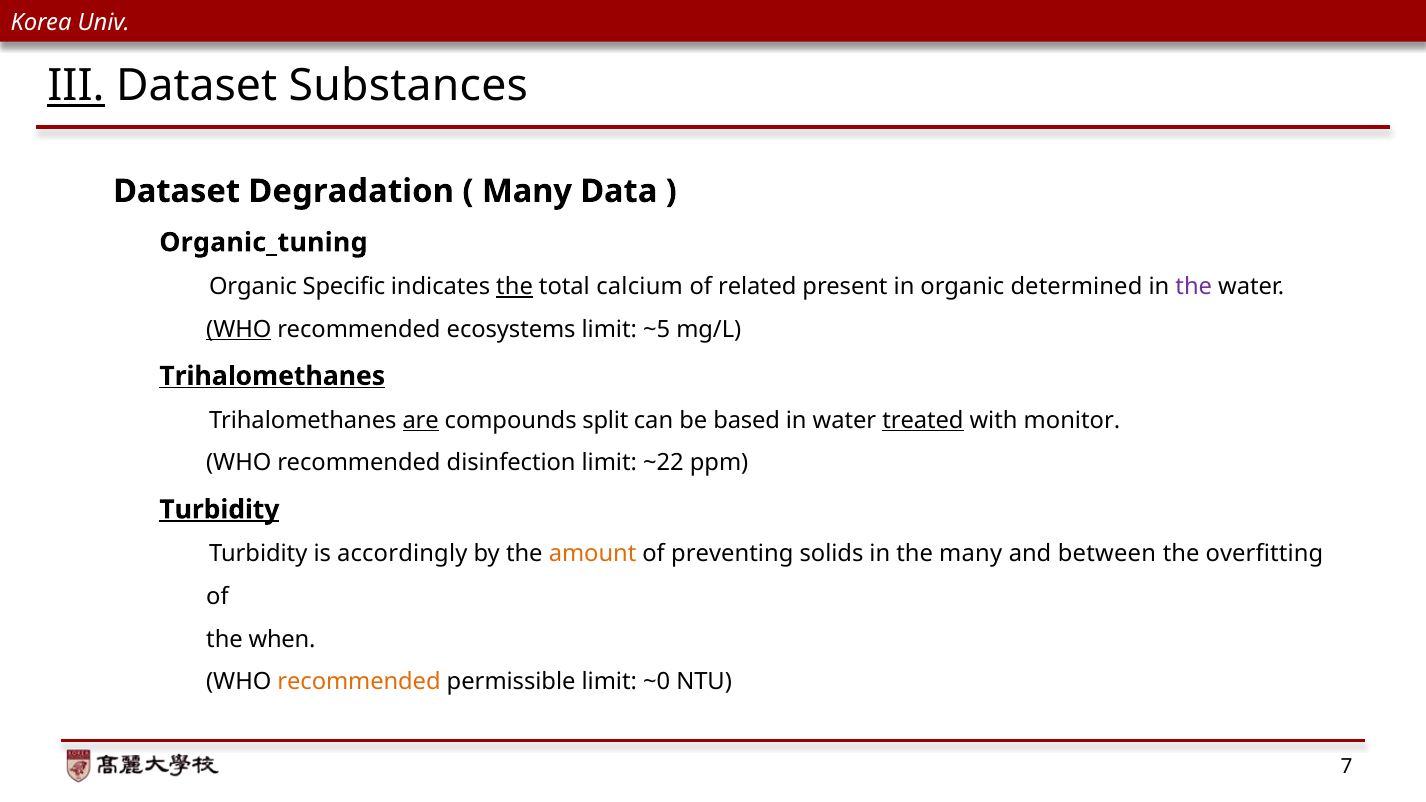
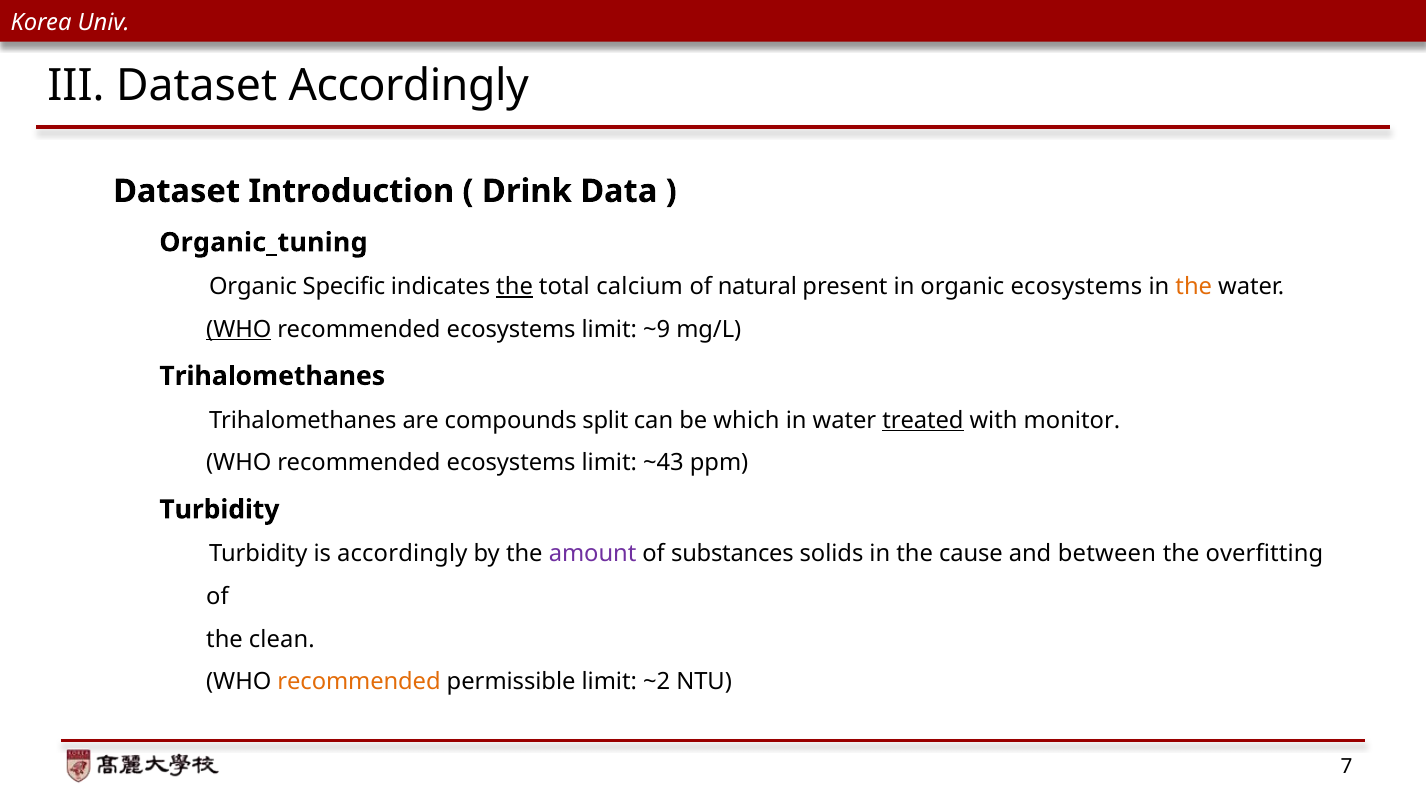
III underline: present -> none (76, 86)
Dataset Substances: Substances -> Accordingly (409, 86)
Degradation: Degradation -> Introduction (351, 191)
Many: Many -> Drink (527, 191)
related: related -> natural (757, 287)
organic determined: determined -> ecosystems (1076, 287)
the colour: purple -> orange (1194, 287)
~5: ~5 -> ~9 (657, 330)
Trihalomethanes underline: present -> none (272, 376)
are underline: present -> none (421, 420)
based: based -> which (746, 420)
disinfection: disinfection -> ecosystems (511, 463)
~22: ~22 -> ~43 (663, 463)
Turbidity underline: present -> none (219, 510)
amount colour: orange -> purple (593, 554)
preventing: preventing -> substances (732, 554)
the many: many -> cause (971, 554)
when: when -> clean (282, 639)
~0: ~0 -> ~2 (657, 682)
